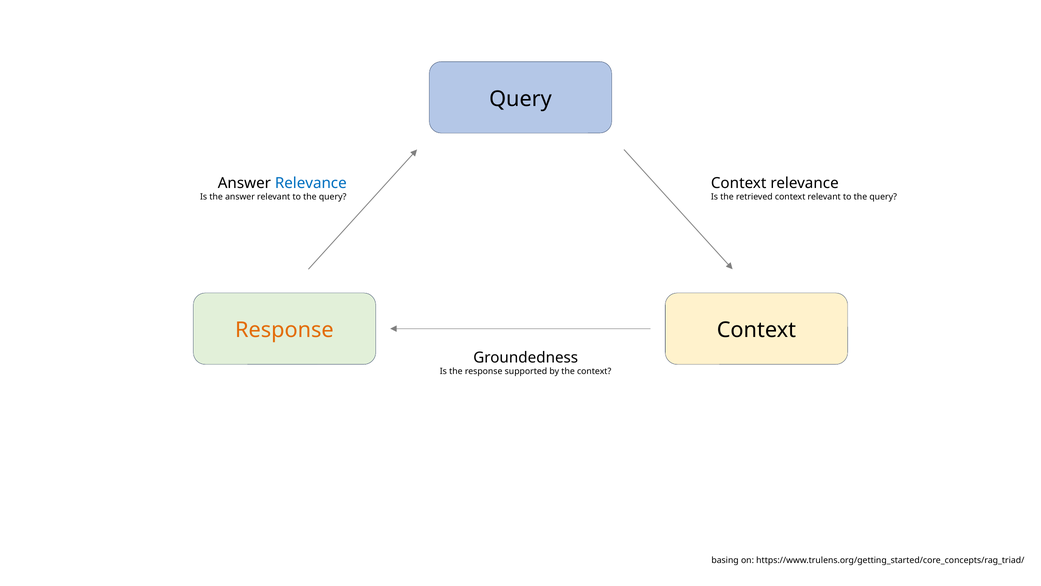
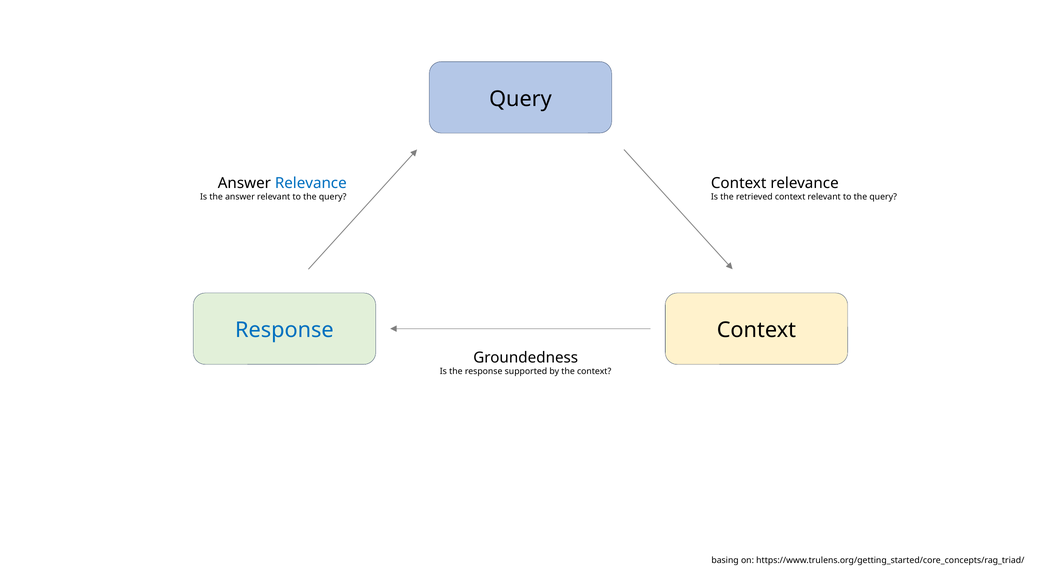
Response colour: orange -> blue (284, 330)
